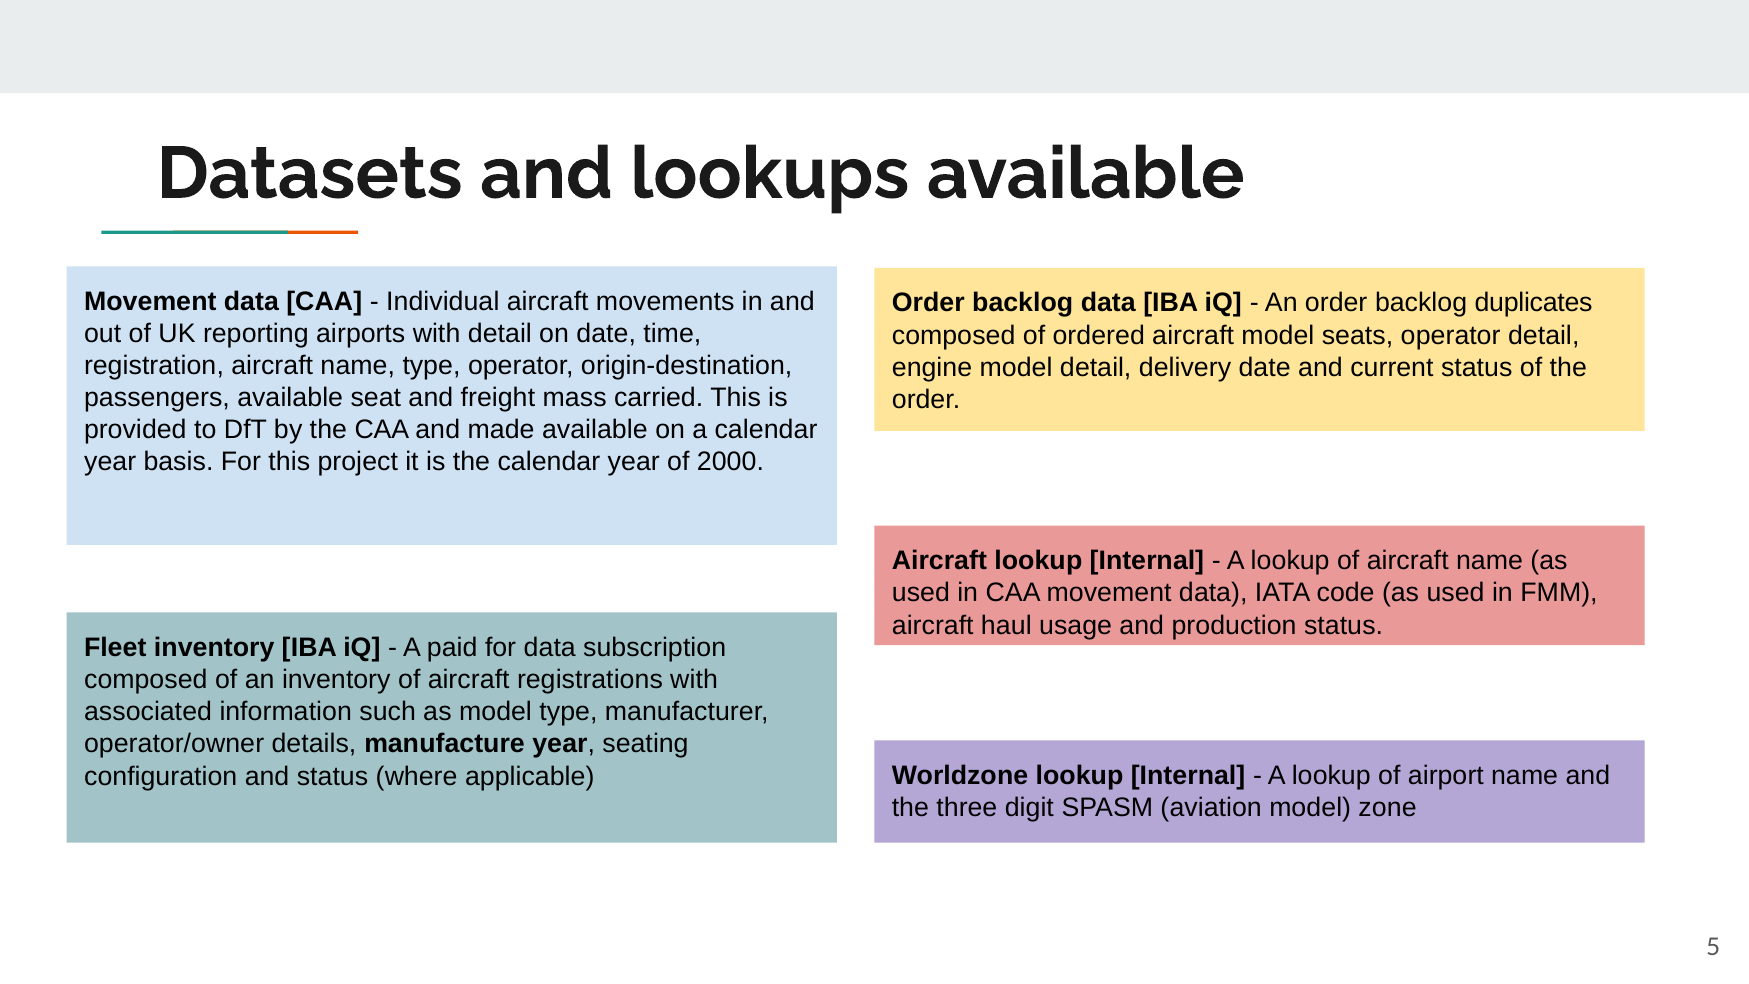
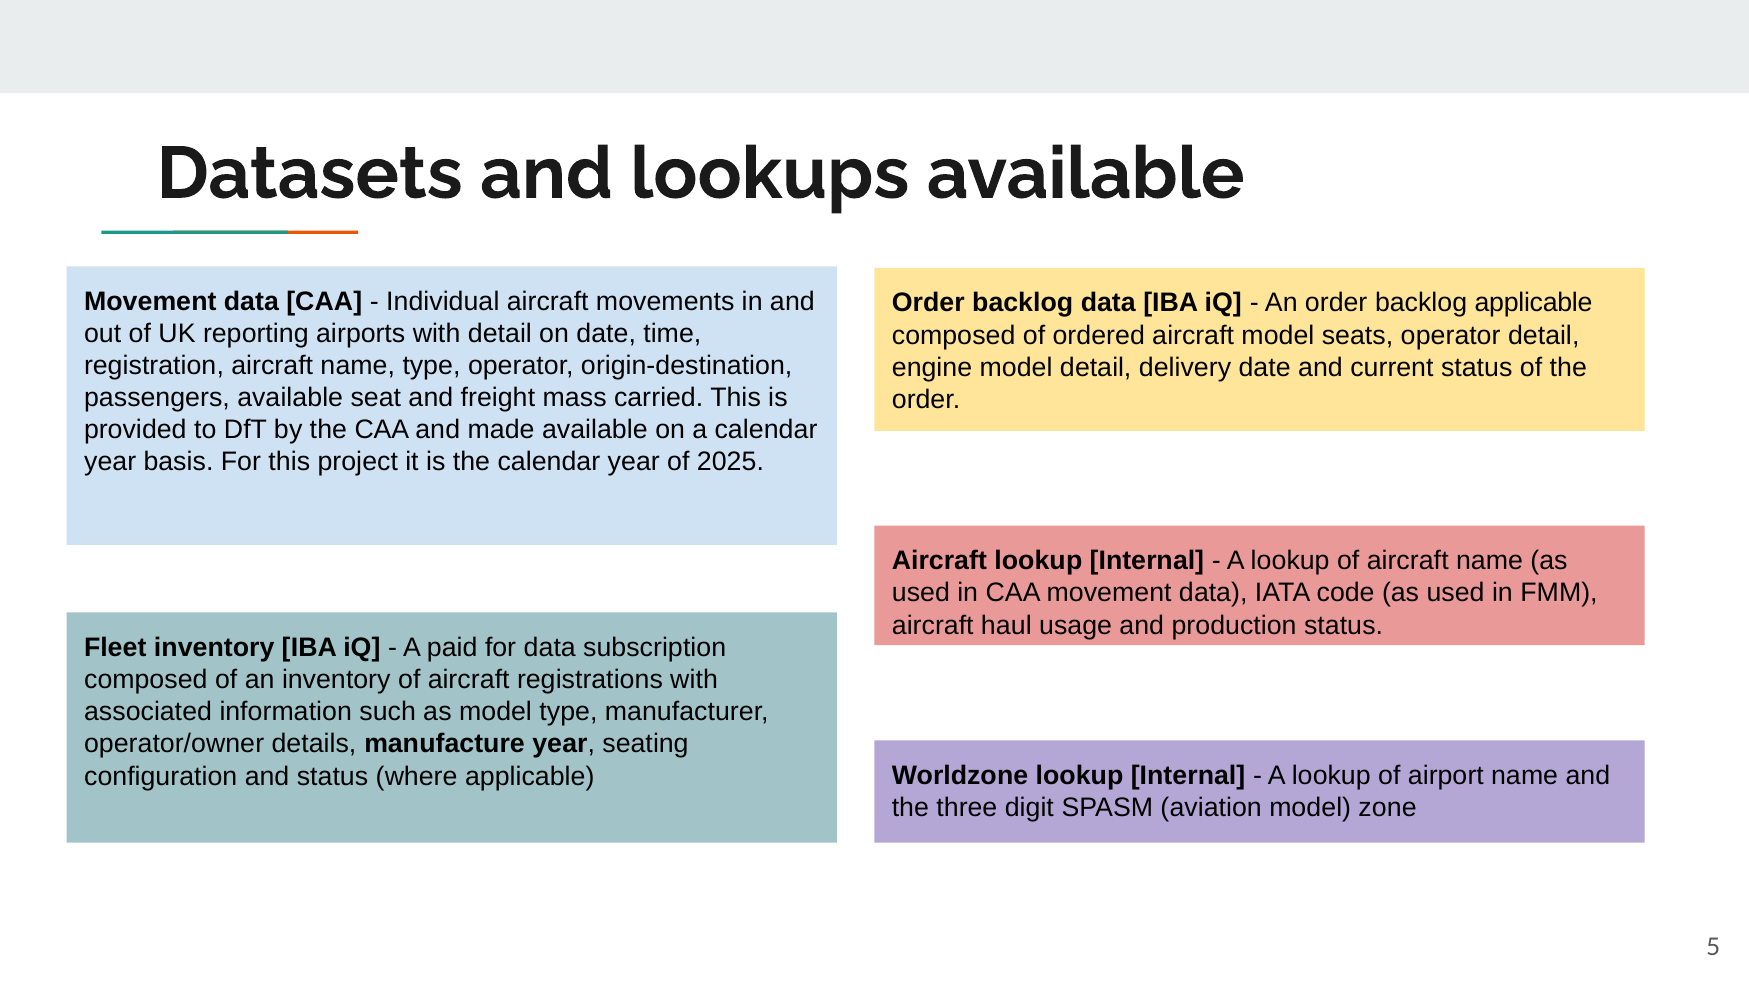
backlog duplicates: duplicates -> applicable (1534, 303)
2000: 2000 -> 2025 (730, 462)
